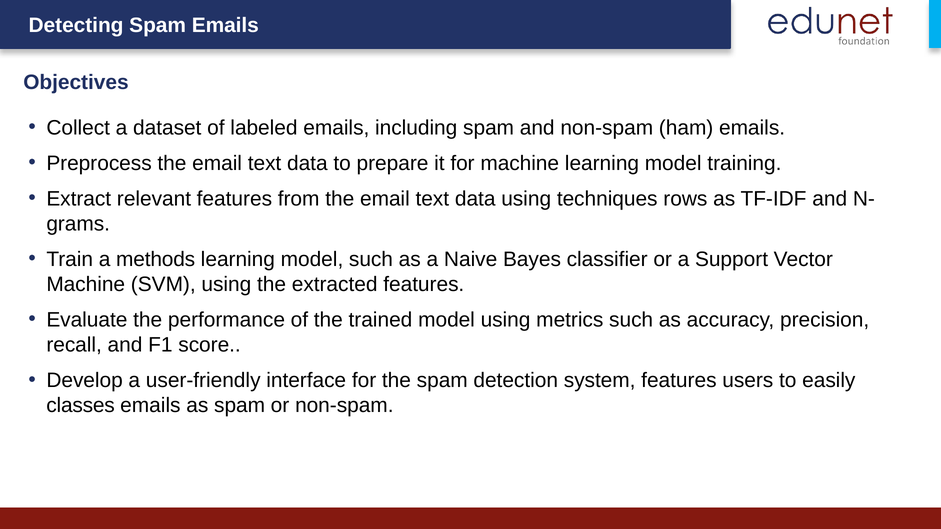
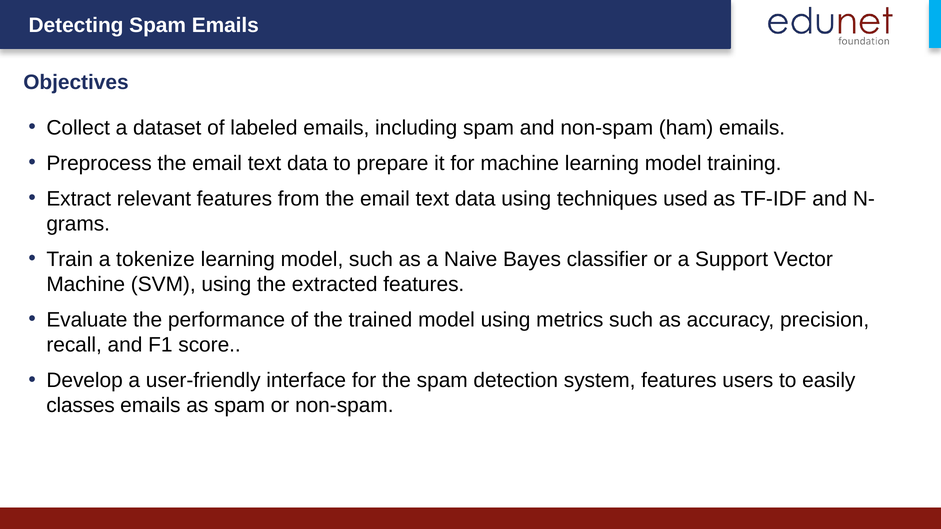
rows: rows -> used (686, 199)
methods: methods -> tokenize (155, 259)
